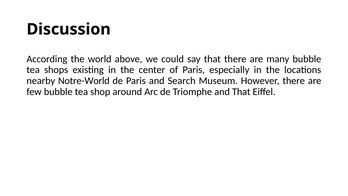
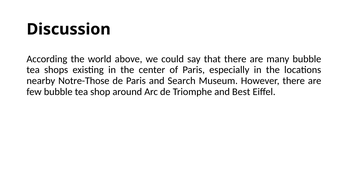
Notre-World: Notre-World -> Notre-Those (84, 81)
and That: That -> Best (241, 92)
